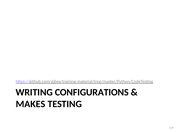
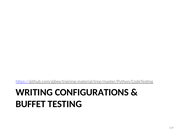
MAKES: MAKES -> BUFFET (31, 104)
